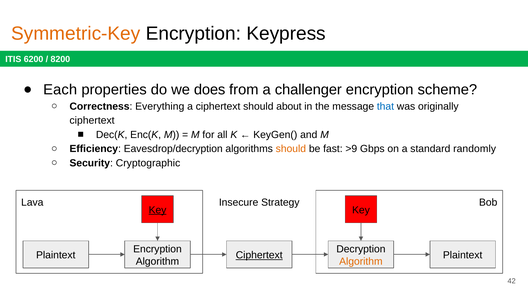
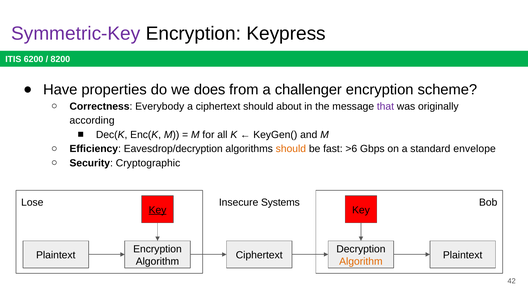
Symmetric-Key colour: orange -> purple (76, 34)
Each: Each -> Have (60, 90)
Everything: Everything -> Everybody (160, 106)
that colour: blue -> purple (385, 106)
ciphertext: ciphertext -> according (92, 120)
>9: >9 -> >6 (351, 149)
randomly: randomly -> envelope (475, 149)
Lava: Lava -> Lose (32, 202)
Strategy: Strategy -> Systems (280, 202)
Ciphertext underline: present -> none (259, 255)
